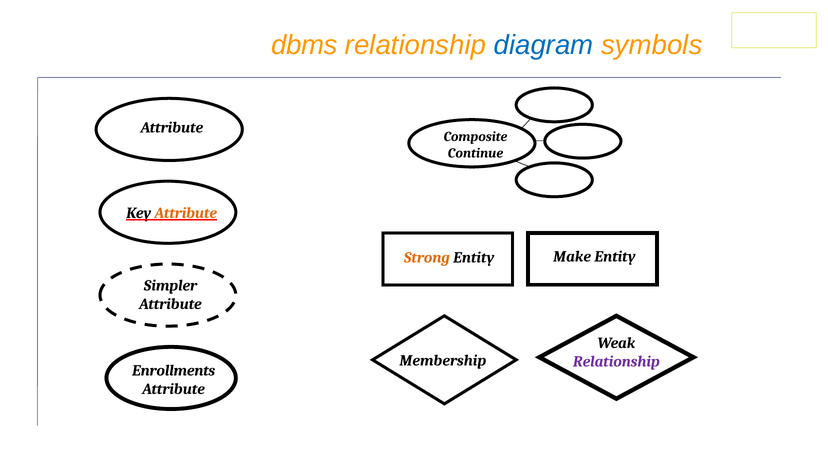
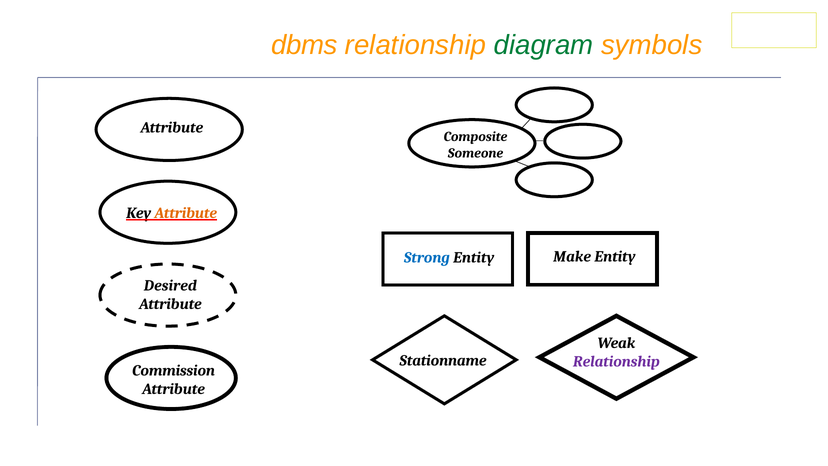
diagram colour: blue -> green (544, 45)
Continue: Continue -> Someone (476, 153)
Strong colour: orange -> blue (427, 257)
Simpler: Simpler -> Desired (170, 285)
Membership: Membership -> Stationname (443, 361)
Enrollments: Enrollments -> Commission (174, 370)
